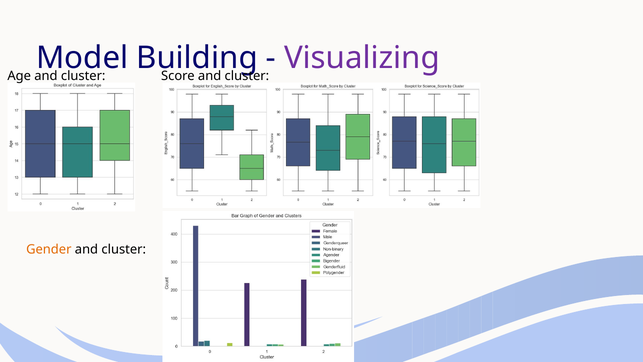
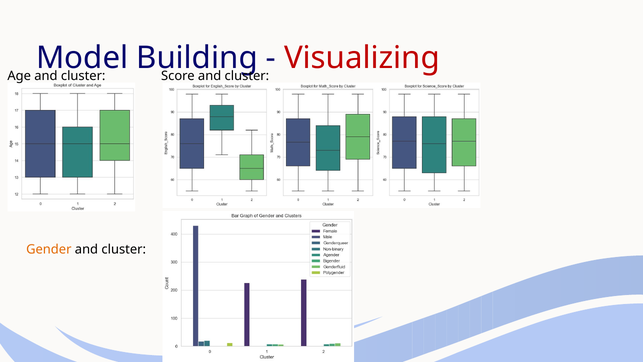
Visualizing colour: purple -> red (362, 58)
